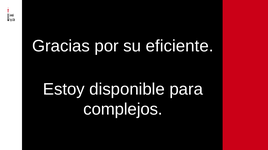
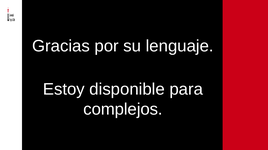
eficiente: eficiente -> lenguaje (180, 46)
